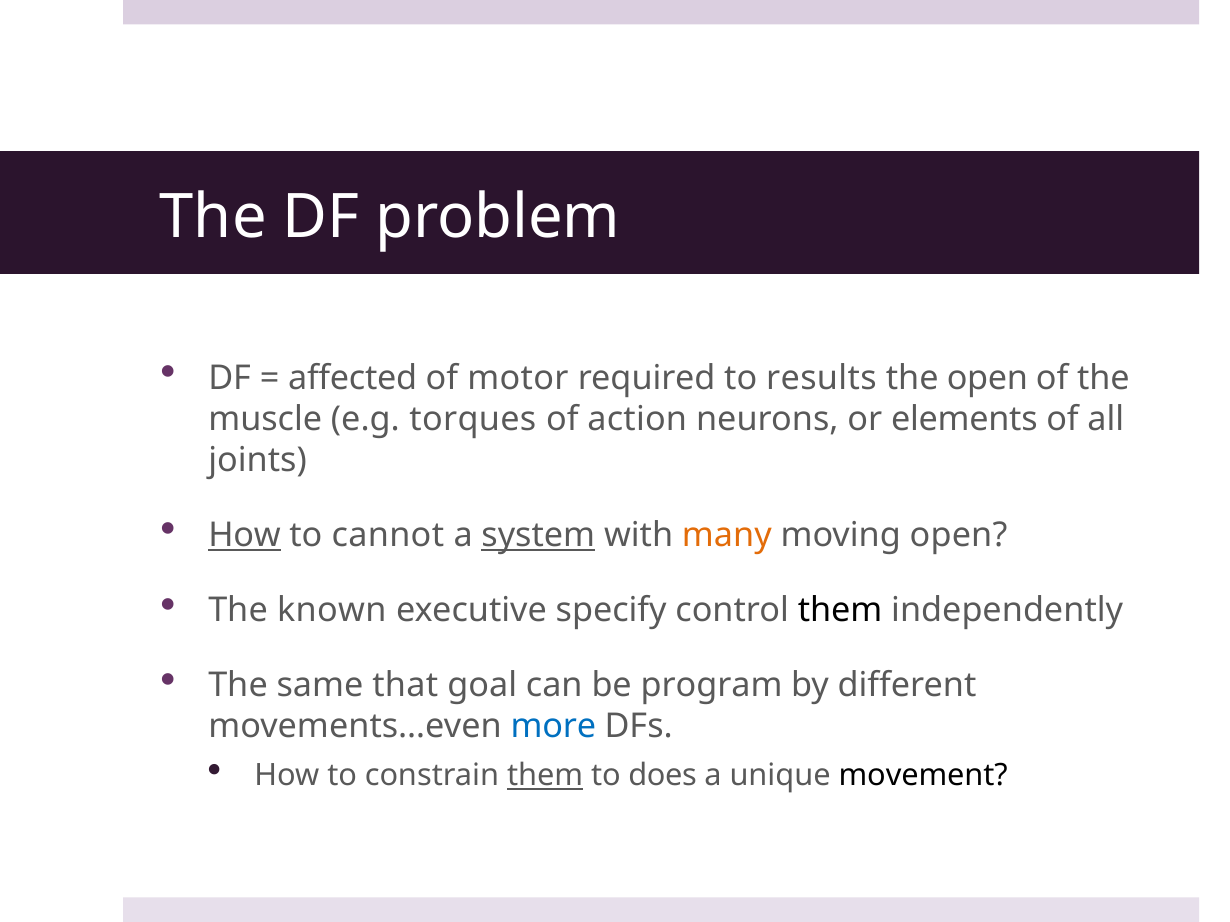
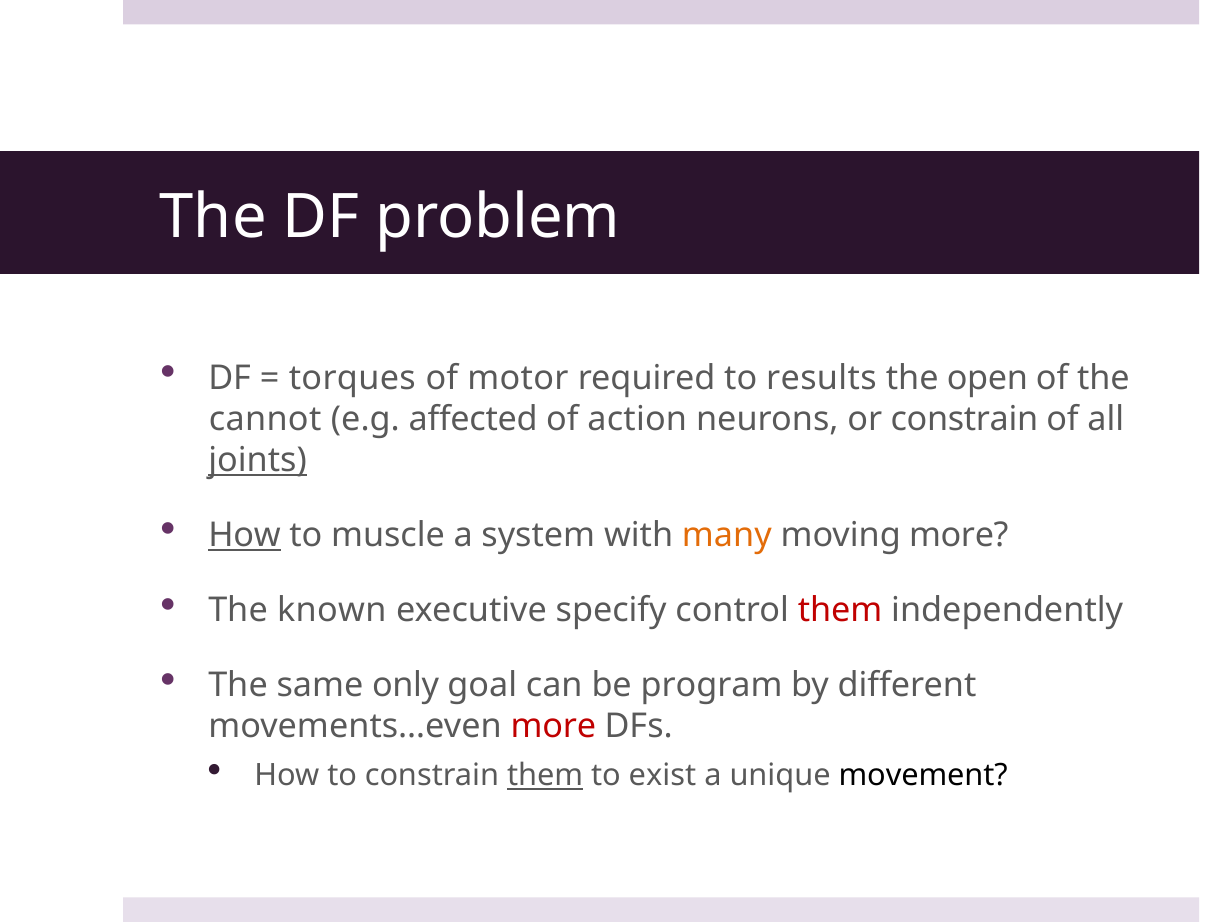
affected: affected -> torques (352, 378)
muscle: muscle -> cannot (265, 419)
torques: torques -> affected (473, 419)
or elements: elements -> constrain (964, 419)
joints underline: none -> present (258, 460)
cannot: cannot -> muscle (388, 535)
system underline: present -> none (538, 535)
moving open: open -> more (959, 535)
them colour: black -> red (840, 611)
that: that -> only (406, 686)
more colour: blue -> red (553, 727)
does: does -> exist (662, 776)
